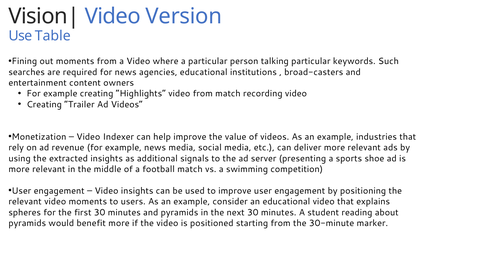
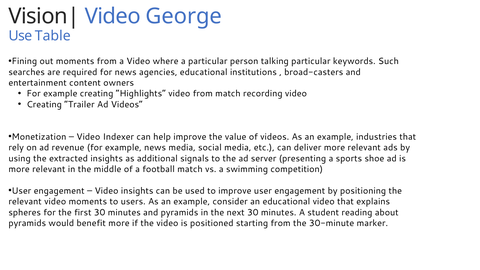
Version: Version -> George (184, 16)
